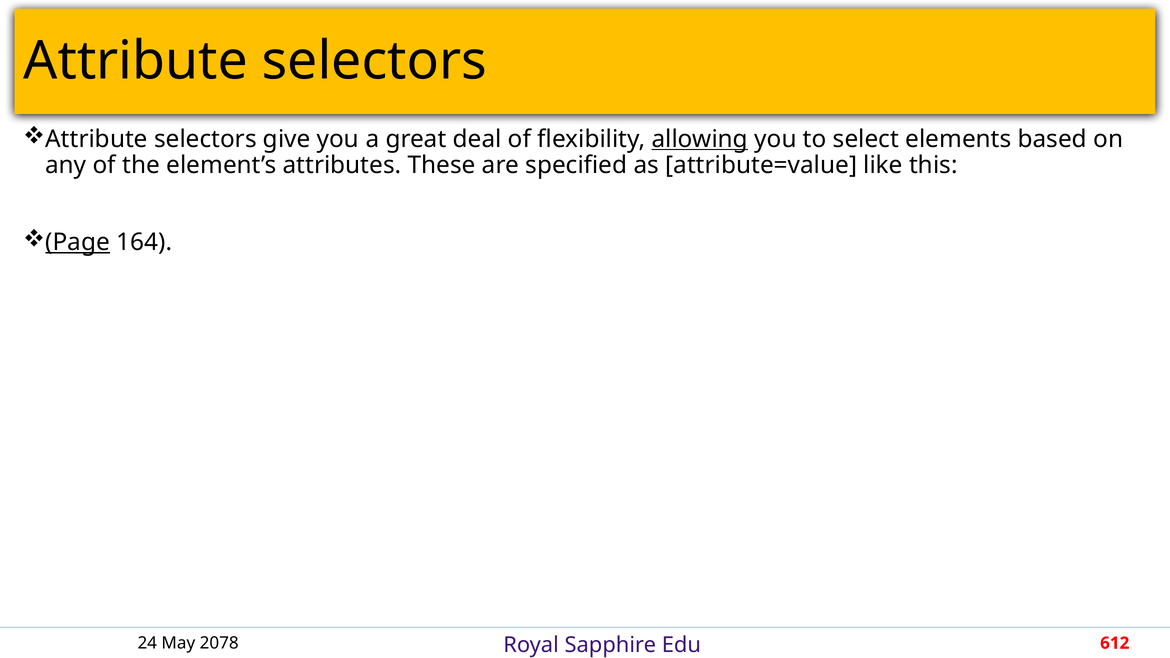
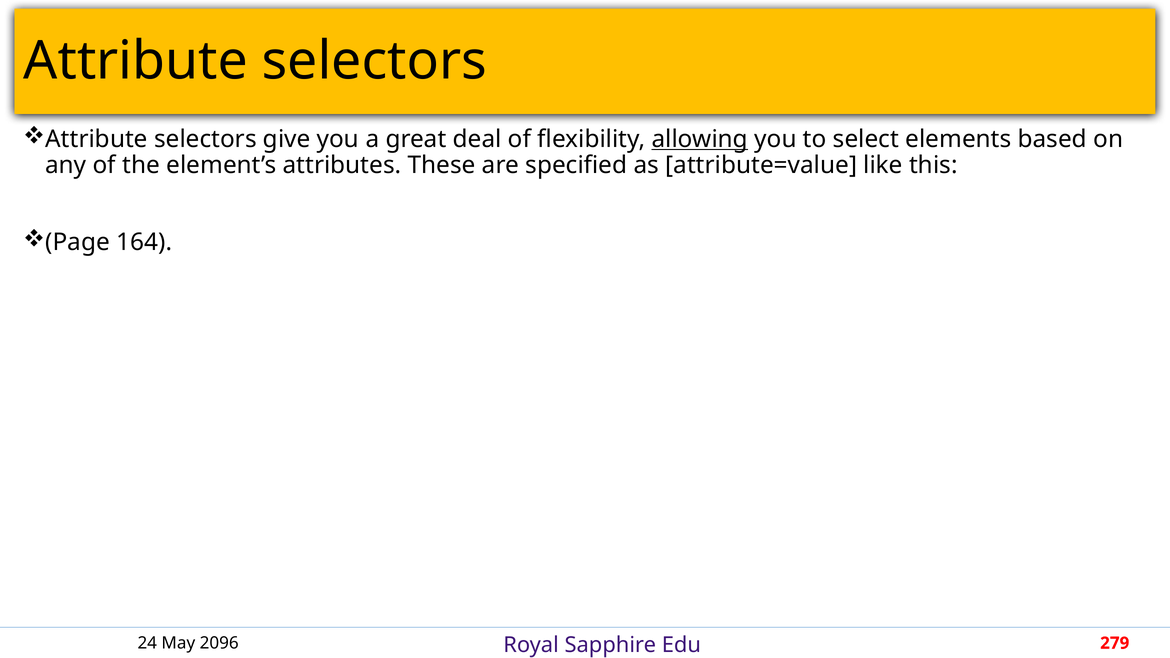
Page underline: present -> none (78, 242)
2078: 2078 -> 2096 (219, 643)
612: 612 -> 279 (1115, 643)
